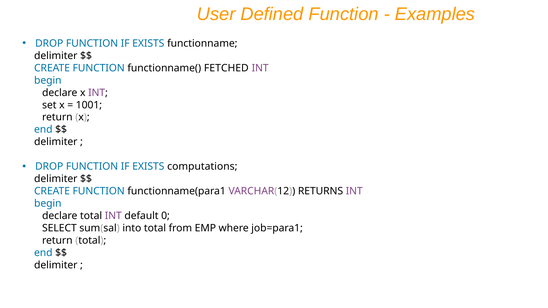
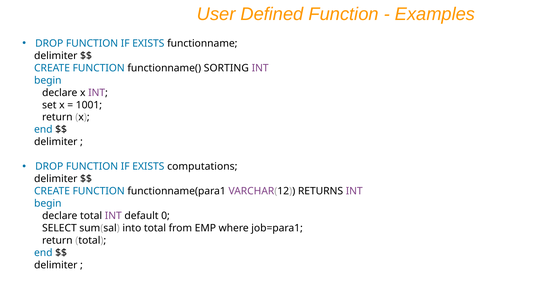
FETCHED: FETCHED -> SORTING (226, 68)
